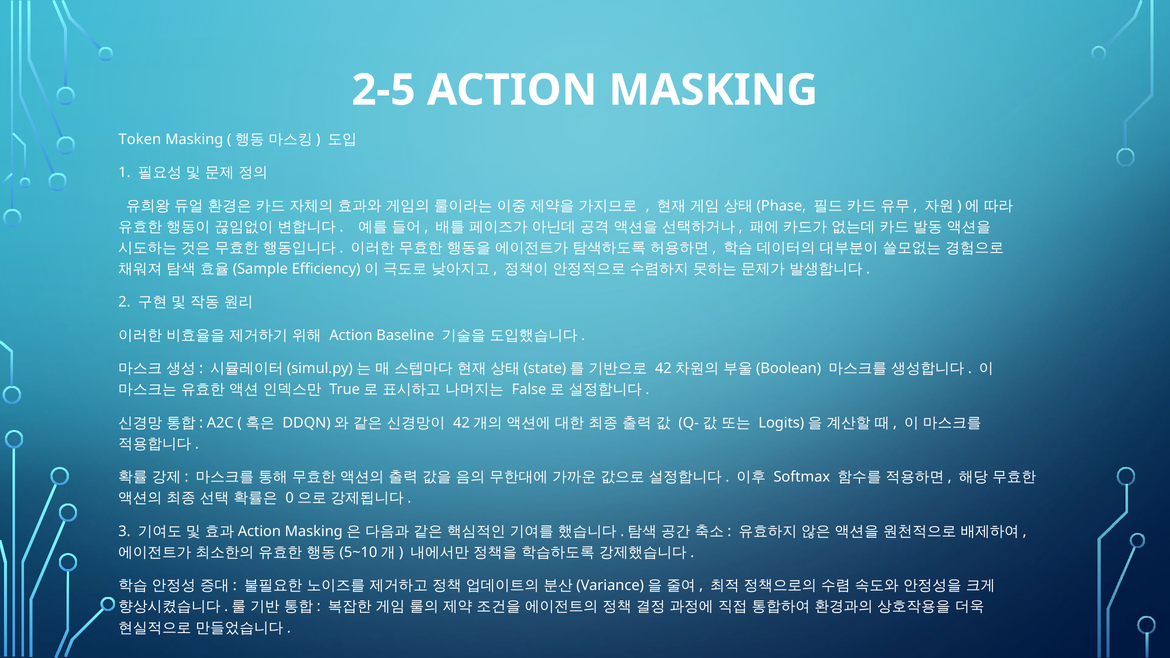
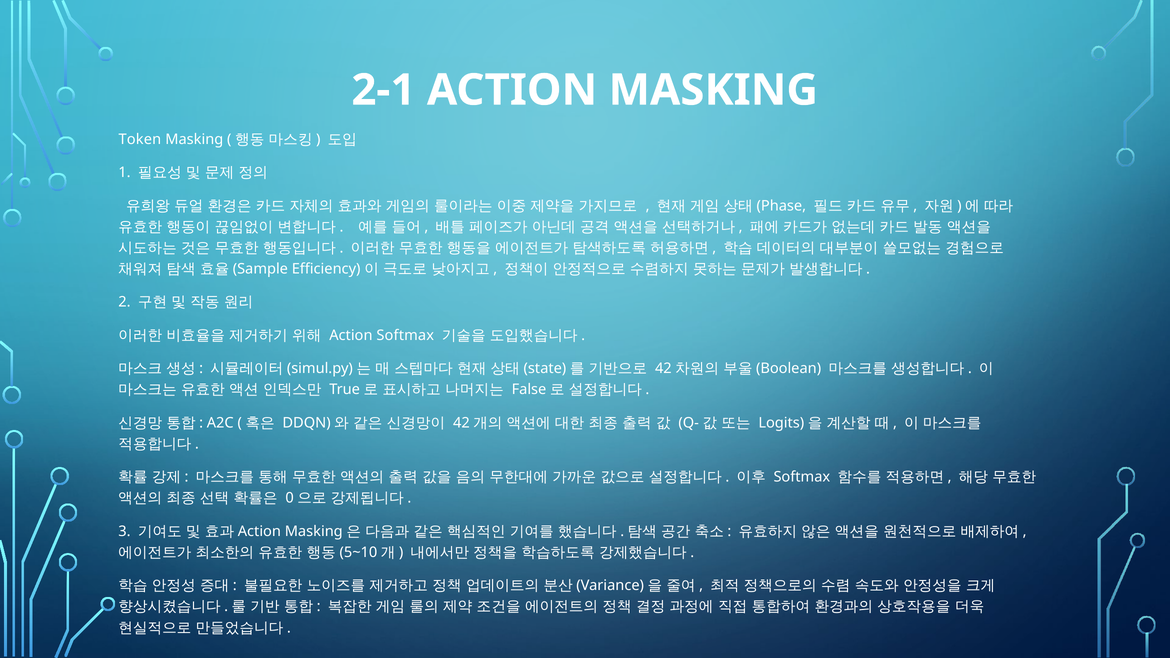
2-5: 2-5 -> 2-1 (383, 90)
Action Baseline: Baseline -> Softmax (405, 335)
